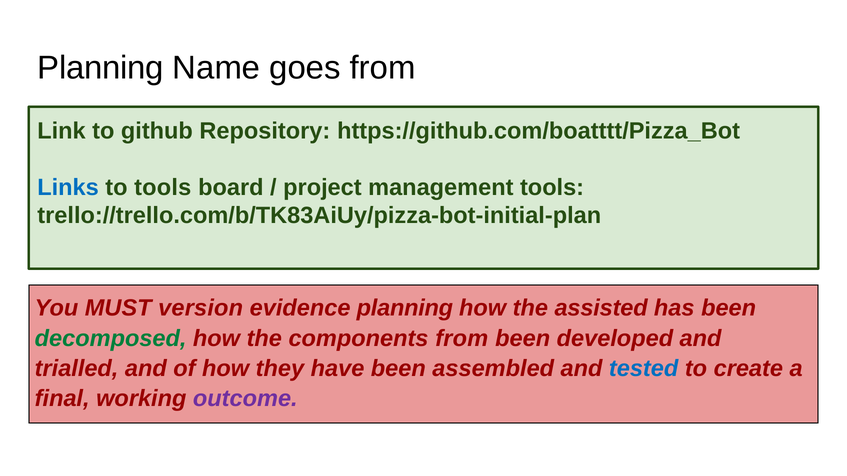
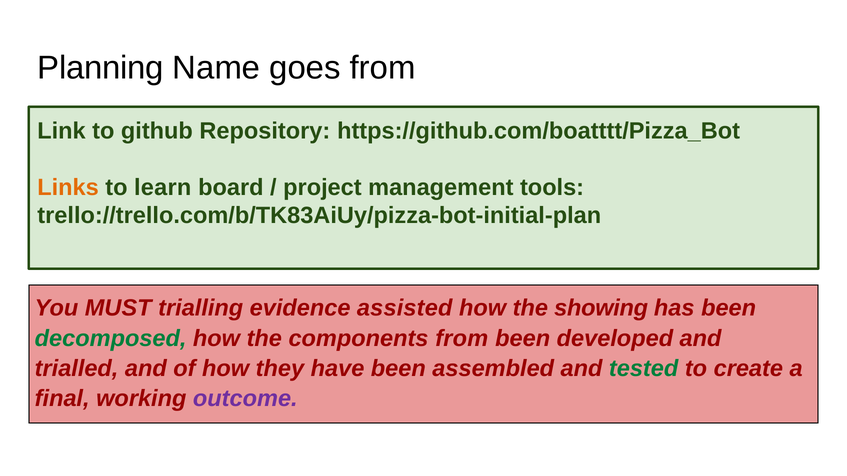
Links colour: blue -> orange (68, 187)
to tools: tools -> learn (163, 187)
version: version -> trialling (201, 308)
evidence planning: planning -> assisted (405, 308)
assisted: assisted -> showing (601, 308)
tested colour: blue -> green (644, 369)
